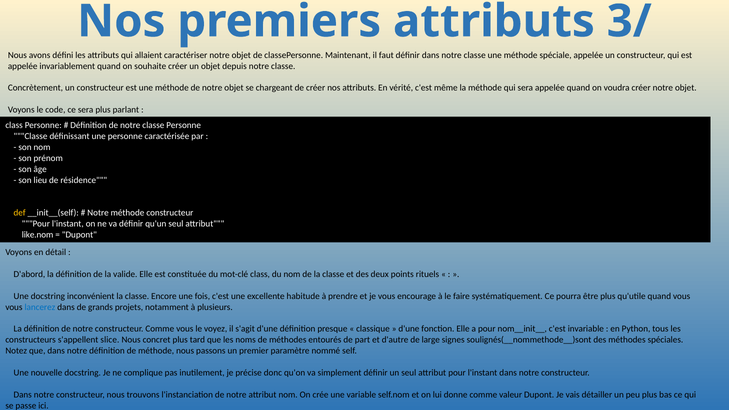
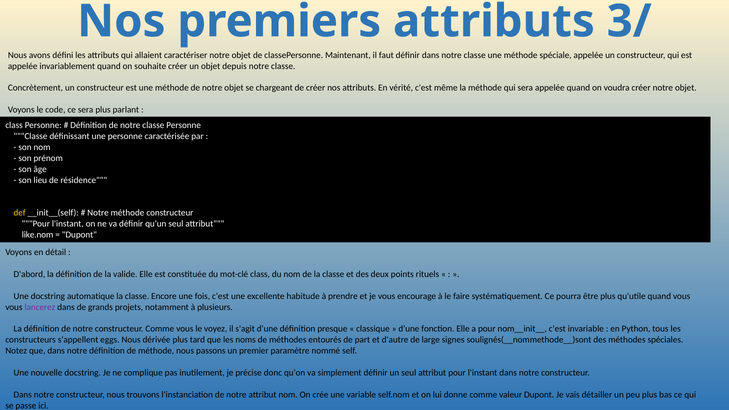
inconvénient: inconvénient -> automatique (91, 296)
lancerez colour: blue -> purple (40, 307)
slice: slice -> eggs (110, 340)
concret: concret -> dérivée (157, 340)
